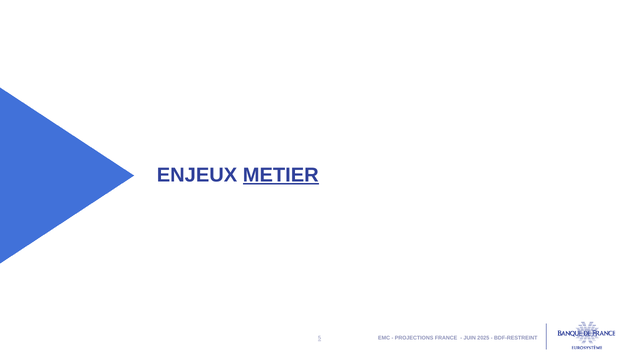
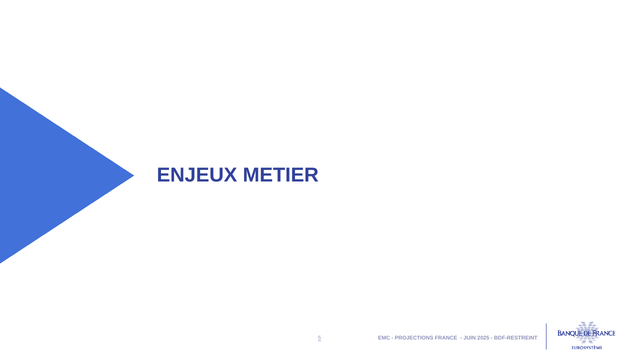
METIER underline: present -> none (281, 175)
